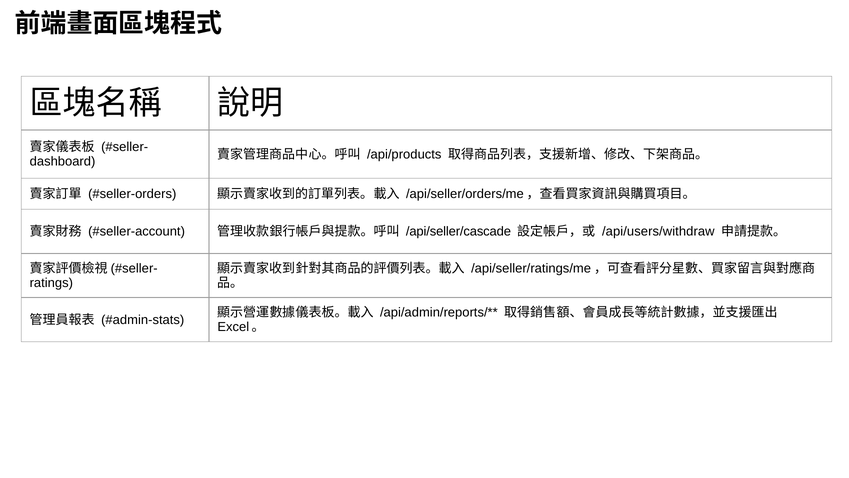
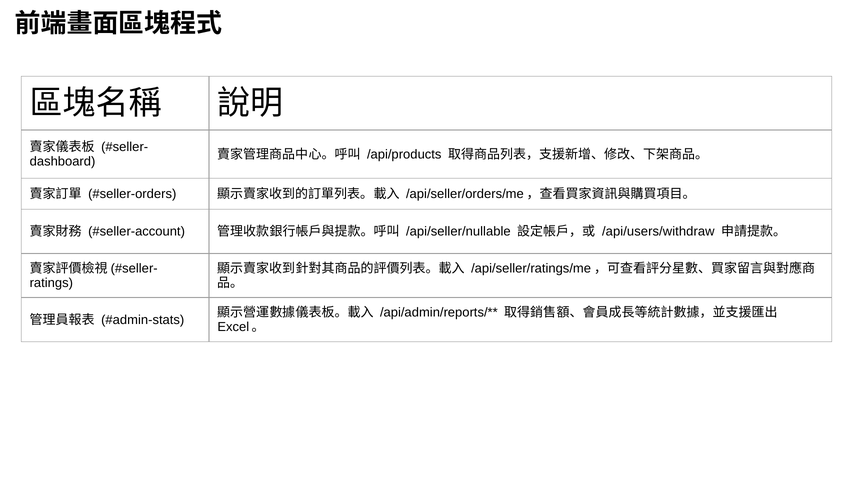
/api/seller/cascade: /api/seller/cascade -> /api/seller/nullable (458, 231)
